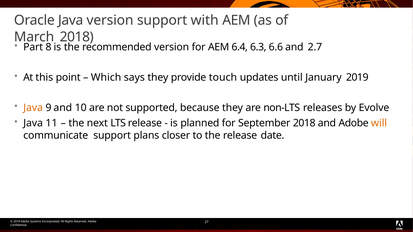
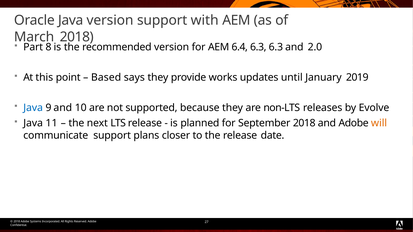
6.3 6.6: 6.6 -> 6.3 (276, 47)
2.7: 2.7 -> 2.0 (315, 47)
Which: Which -> Based (106, 77)
touch: touch -> works (223, 77)
Java colour: orange -> blue (33, 108)
